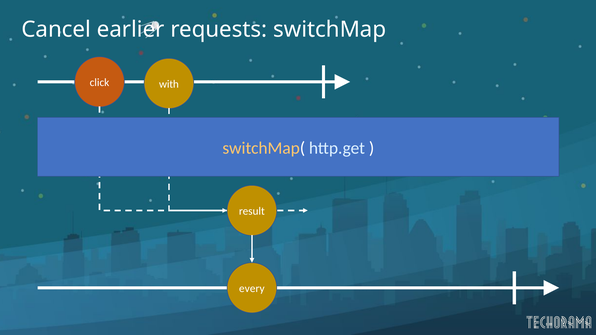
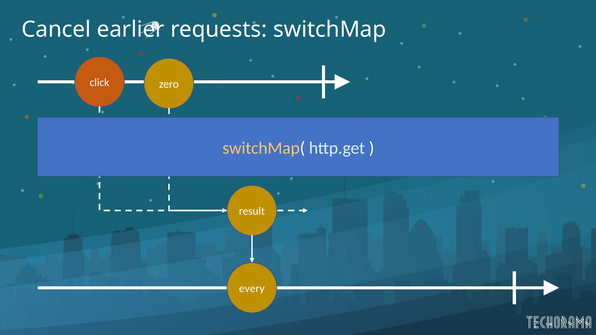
with: with -> zero (169, 84)
